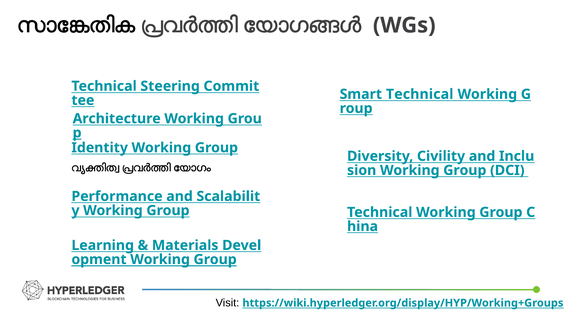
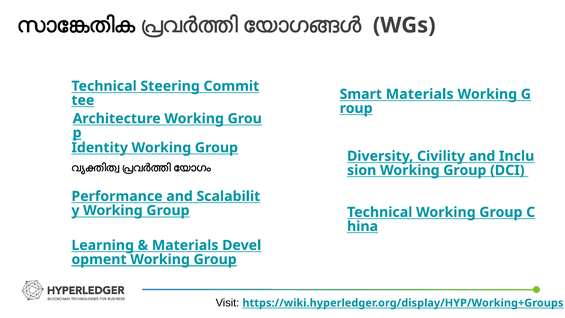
Smart Technical: Technical -> Materials (420, 94)
